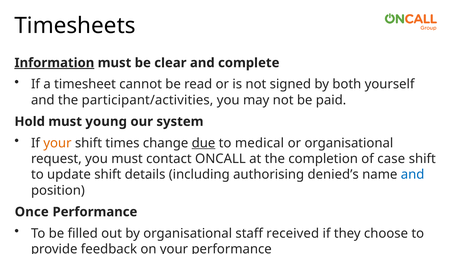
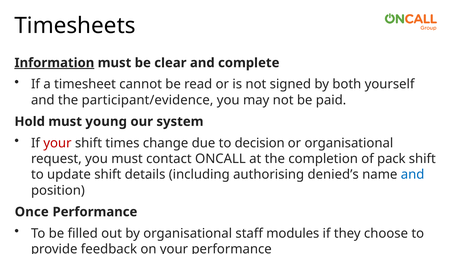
participant/activities: participant/activities -> participant/evidence (148, 100)
your colour: orange -> red (57, 143)
due underline: present -> none (203, 143)
medical: medical -> decision (260, 143)
case: case -> pack (391, 159)
received: received -> modules (293, 233)
